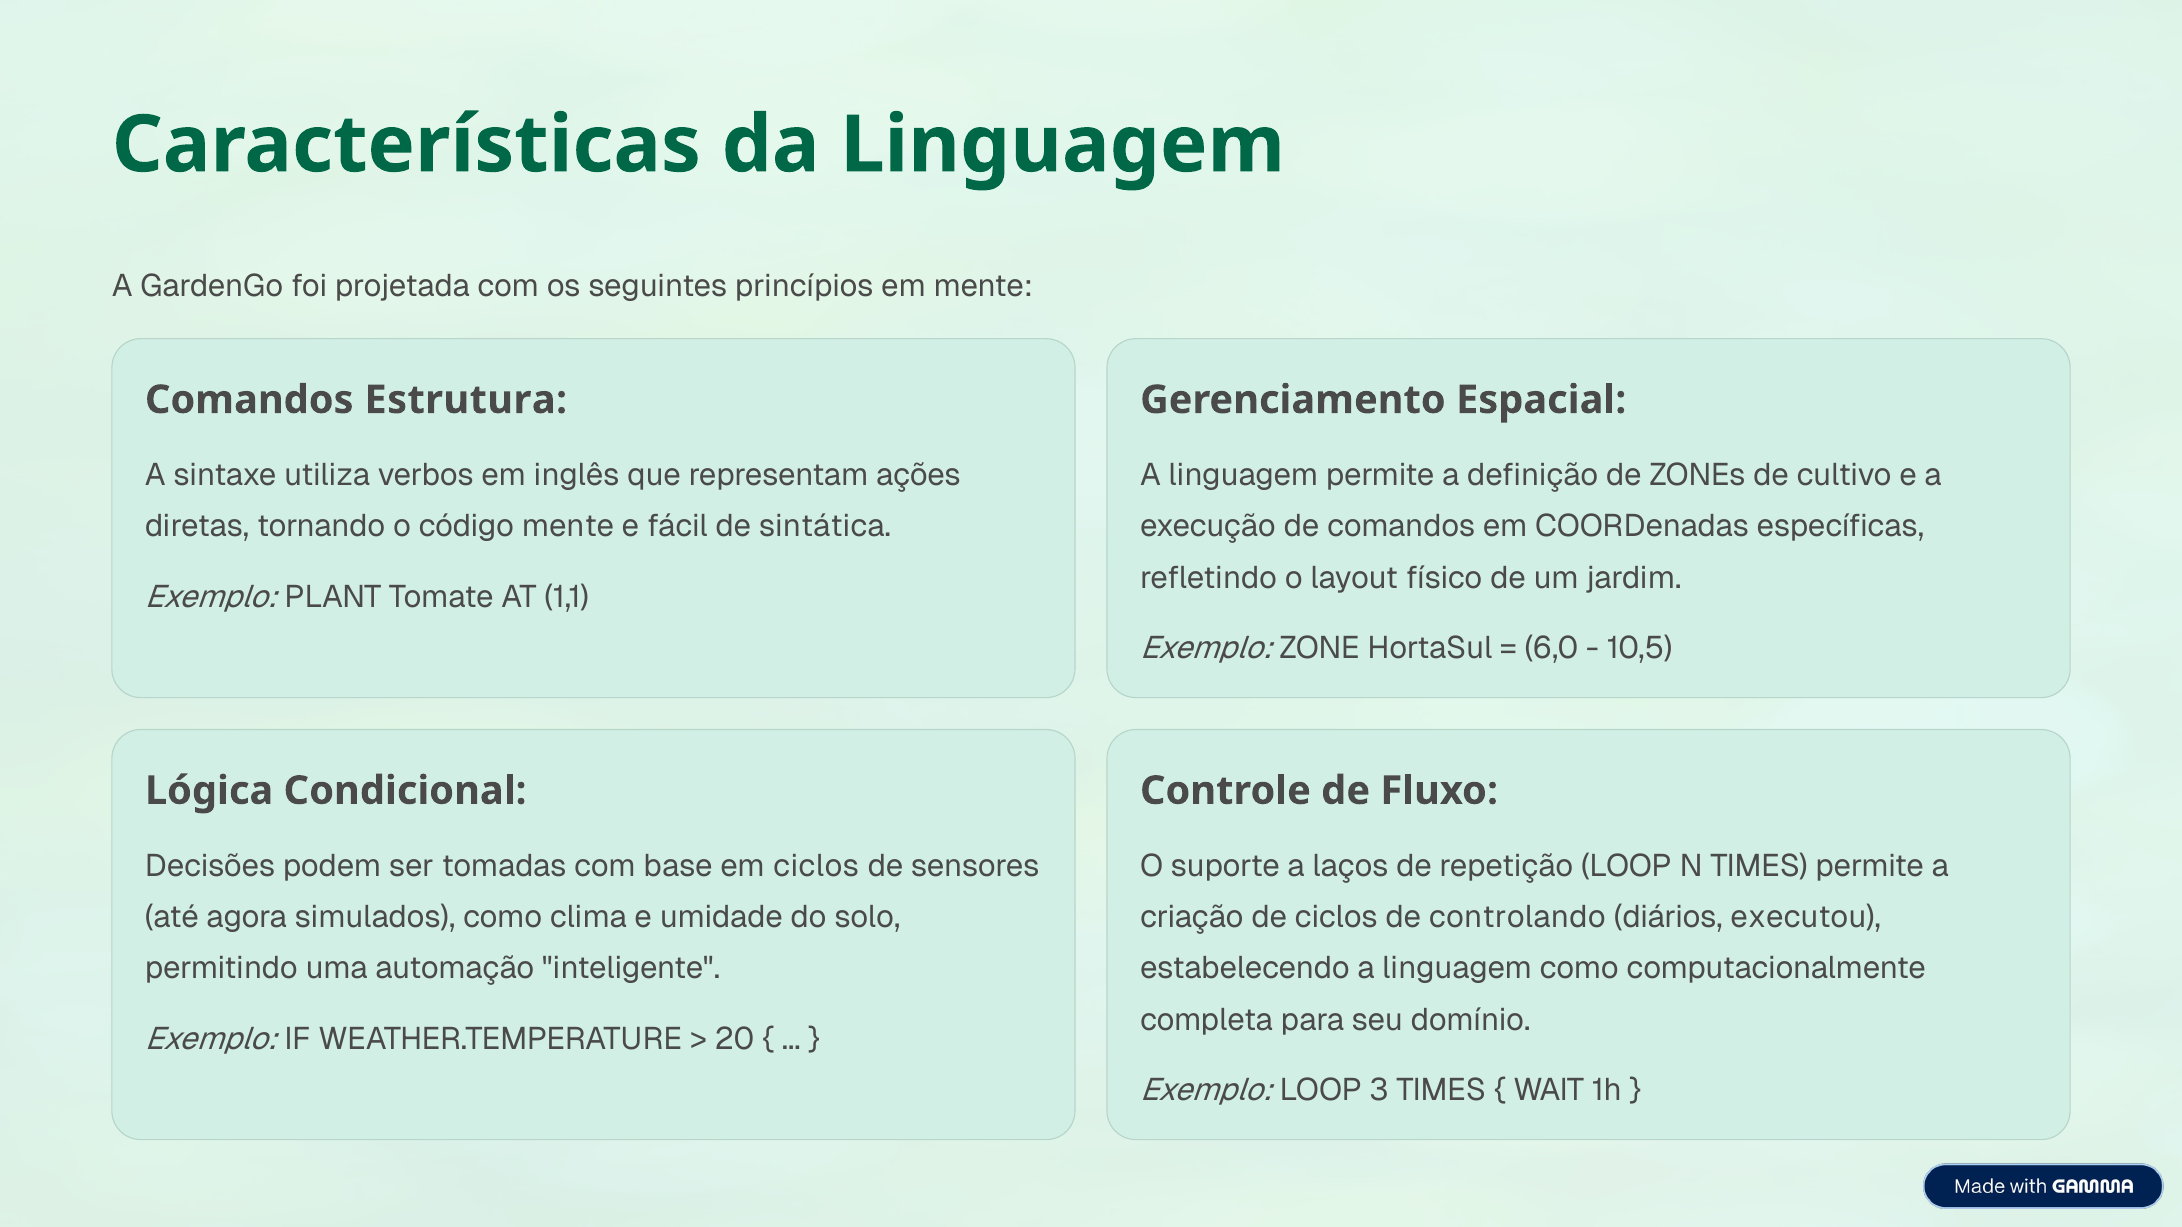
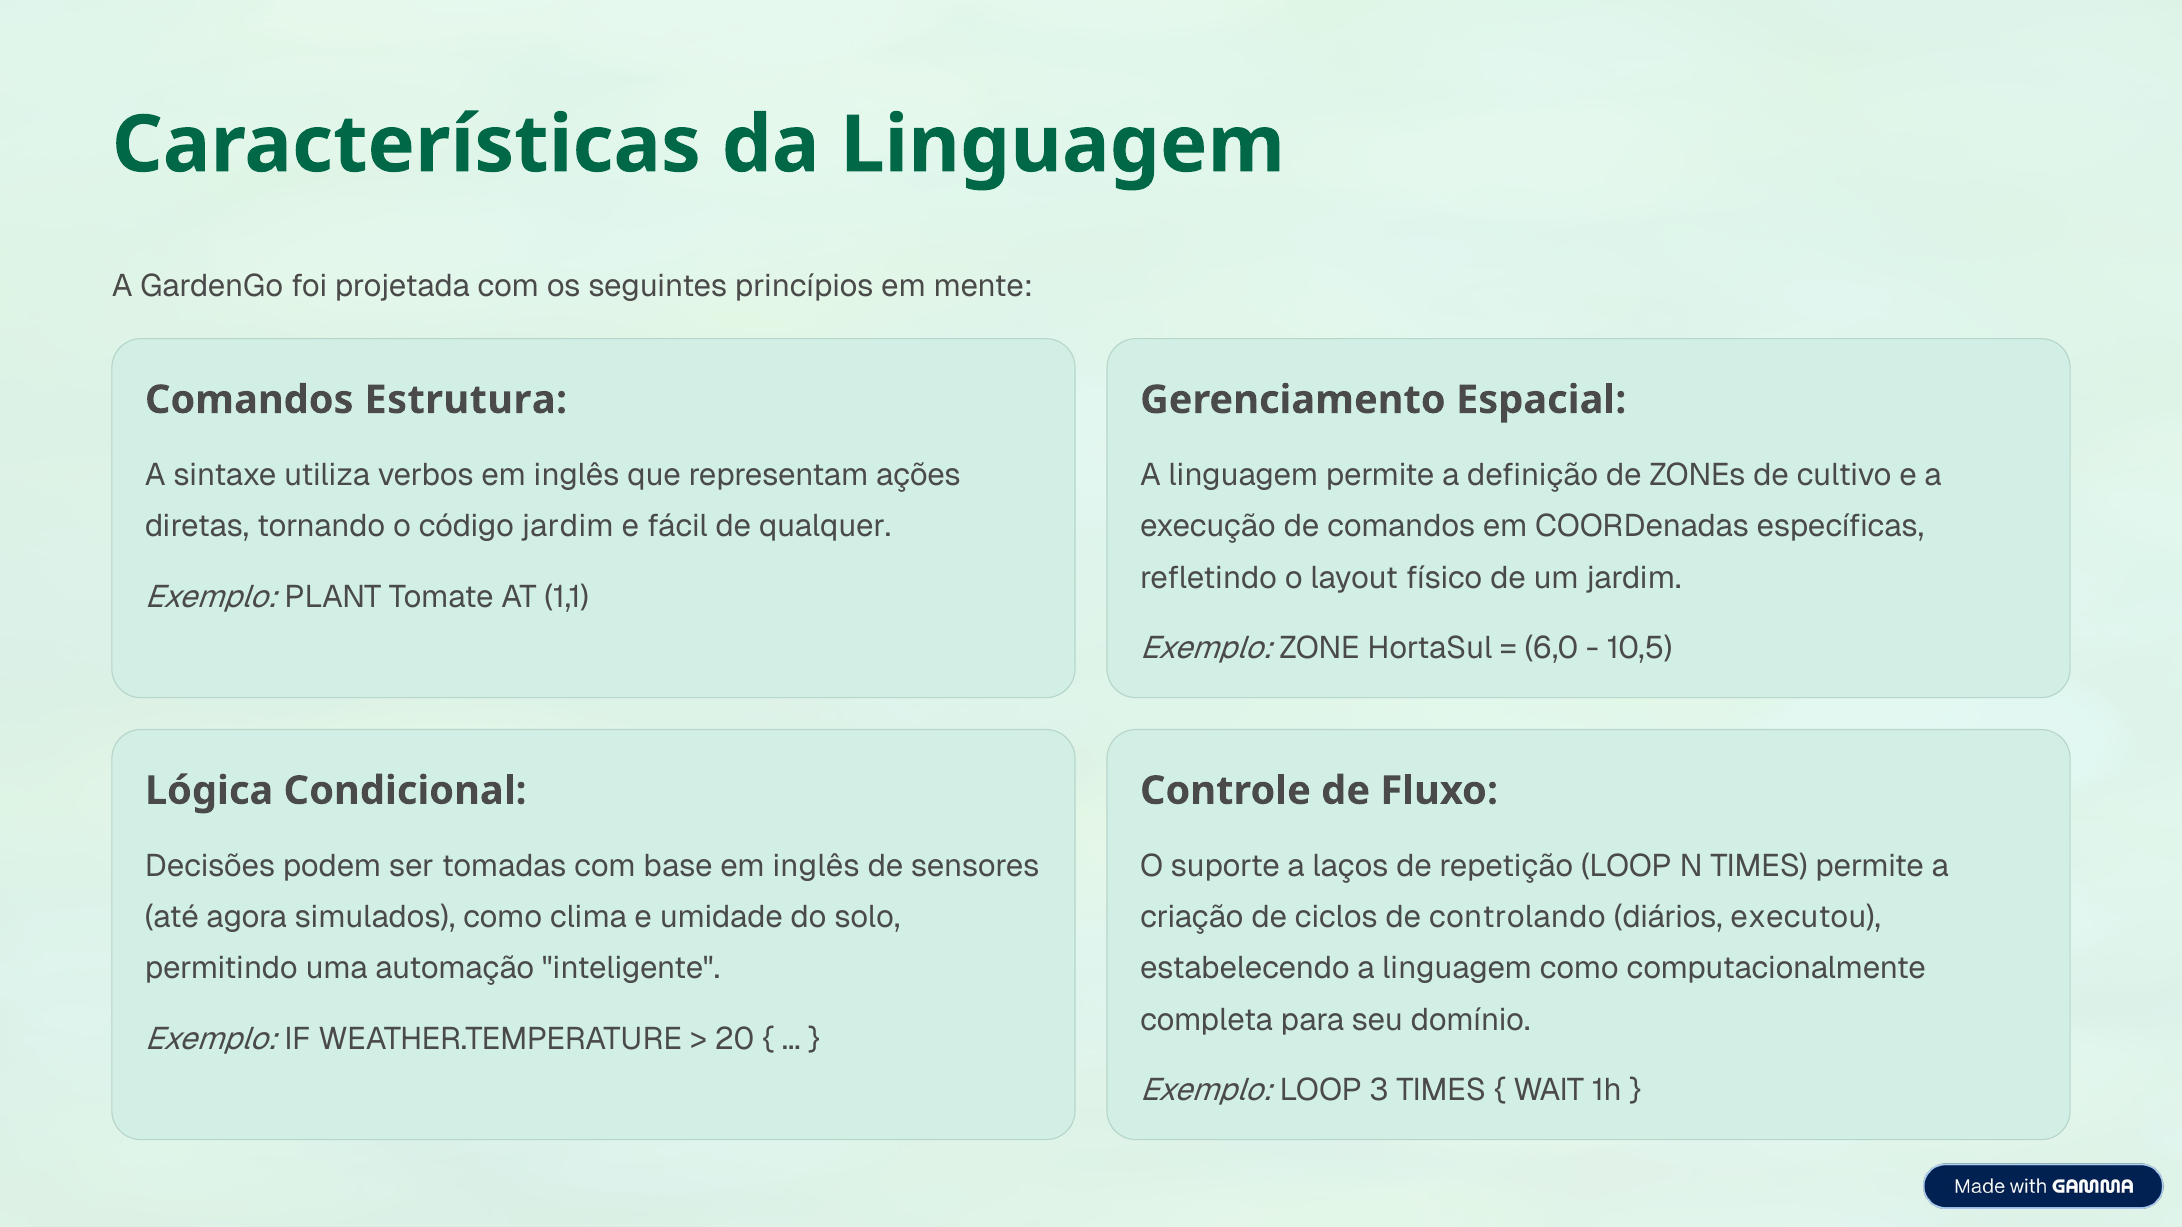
código mente: mente -> jardim (568, 527)
sintática: sintática -> qualquer (825, 527)
base em ciclos: ciclos -> inglês (816, 867)
